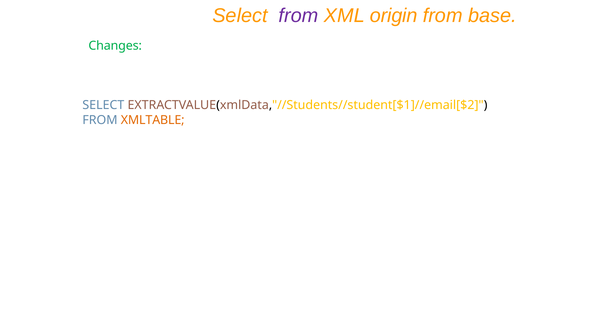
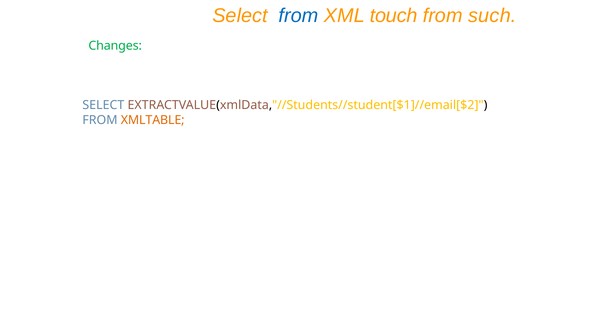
from colour: purple -> blue (298, 16)
origin: origin -> touch (394, 16)
base: base -> such (492, 16)
